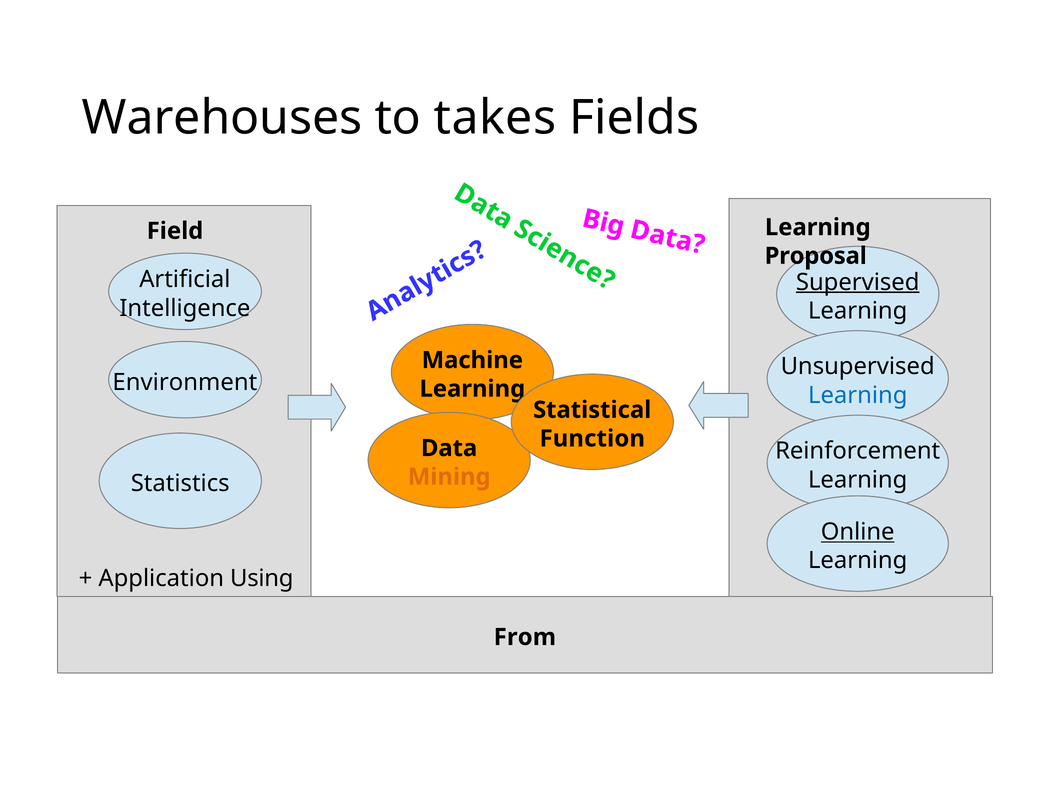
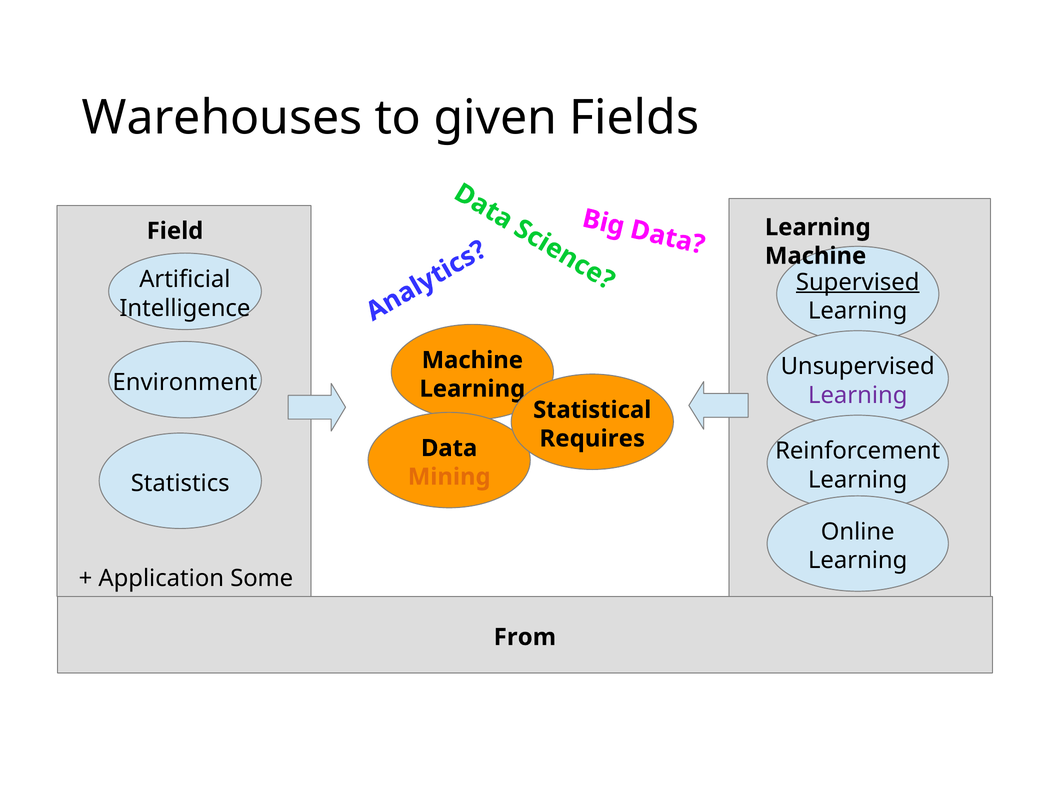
takes: takes -> given (495, 118)
Proposal: Proposal -> Machine (816, 256)
Learning colour: blue -> purple (858, 395)
Function: Function -> Requires (592, 439)
Online underline: present -> none (858, 532)
Using: Using -> Some (262, 578)
